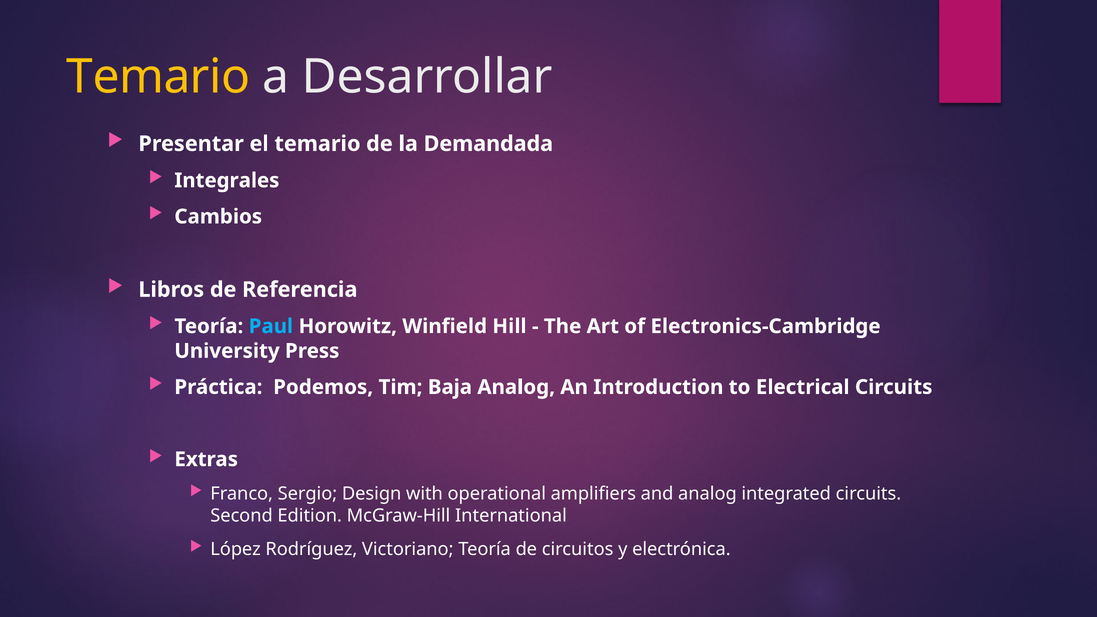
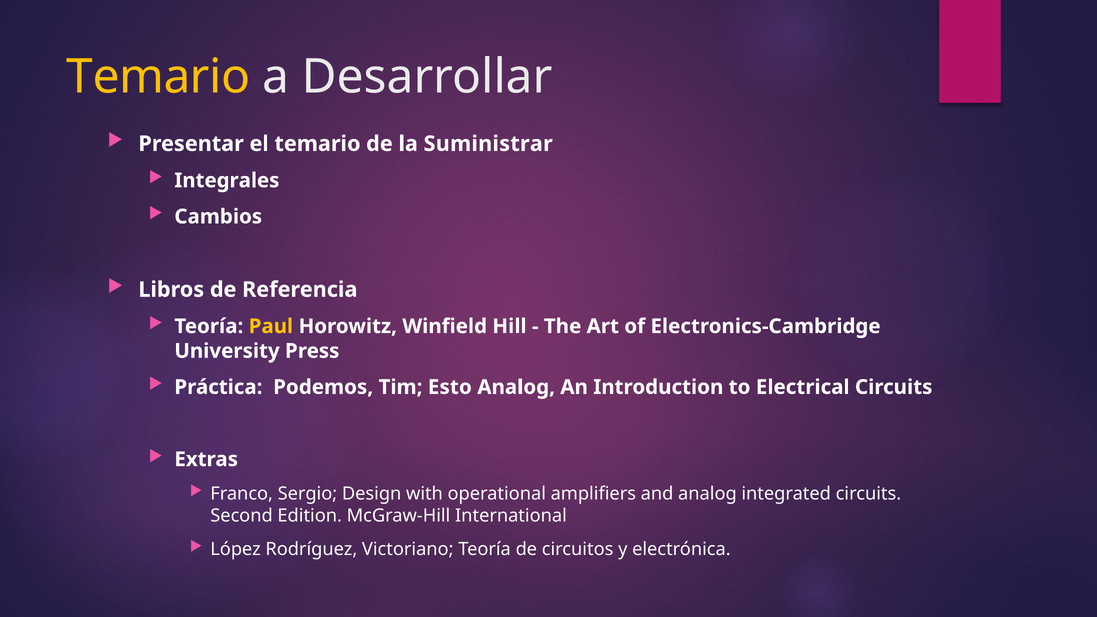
Demandada: Demandada -> Suministrar (488, 144)
Paul colour: light blue -> yellow (271, 326)
Baja: Baja -> Esto (450, 387)
